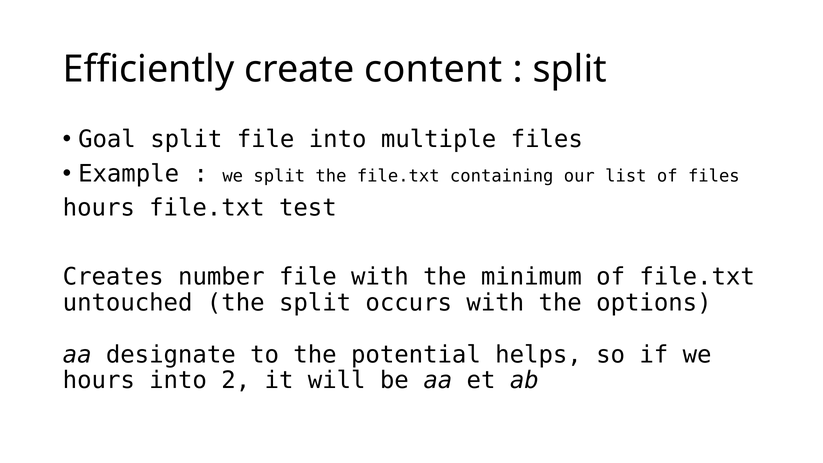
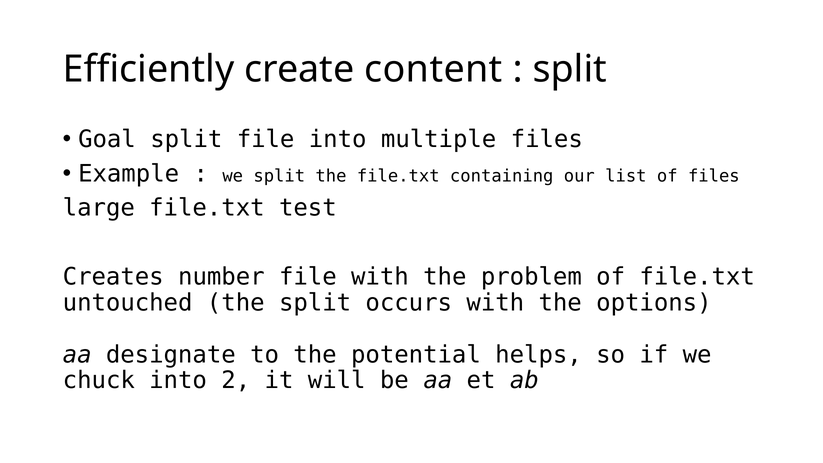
hours: hours -> large (99, 208)
minimum: minimum -> problem (531, 277)
hours: hours -> chuck (99, 380)
